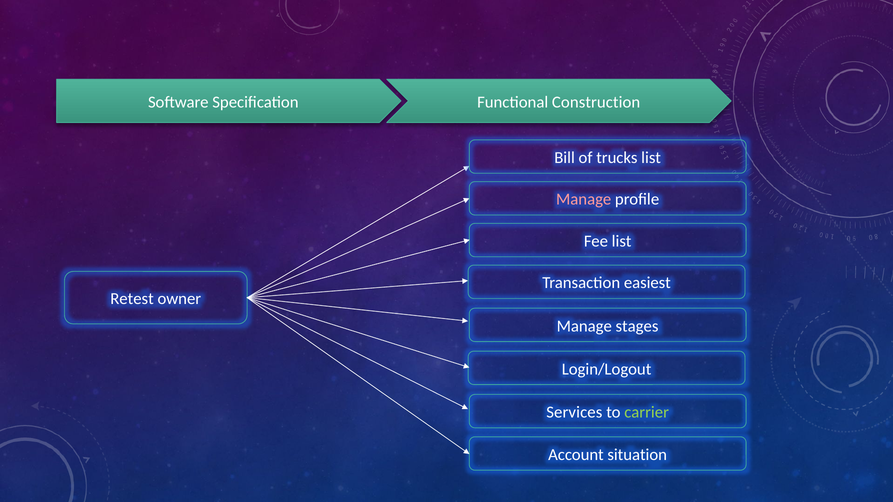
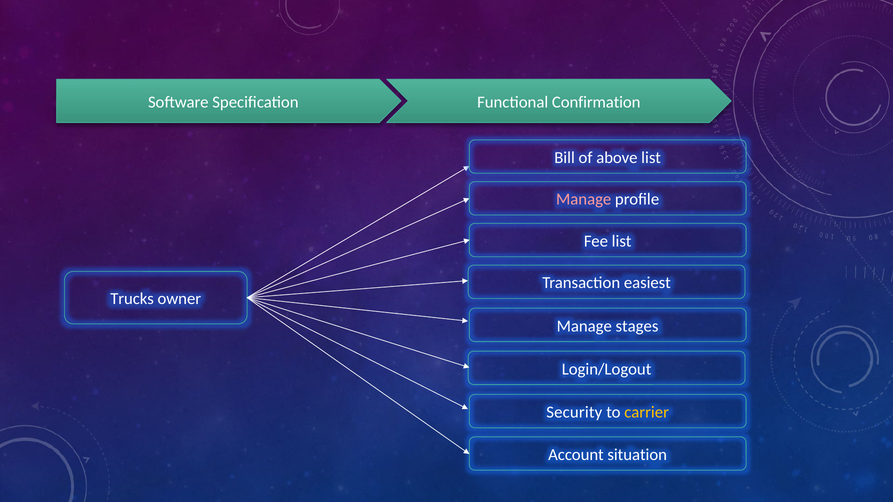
Construction: Construction -> Confirmation (596, 102)
trucks: trucks -> above (617, 158)
Retest: Retest -> Trucks (132, 299)
Services: Services -> Security (574, 413)
carrier colour: light green -> yellow (647, 413)
